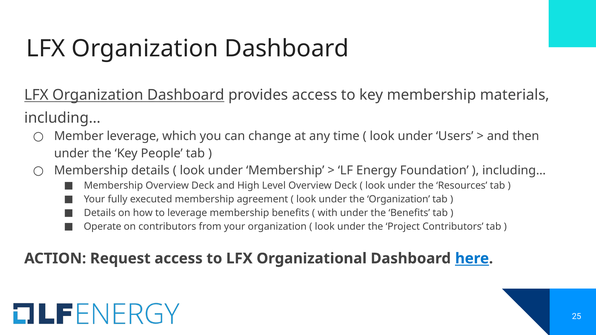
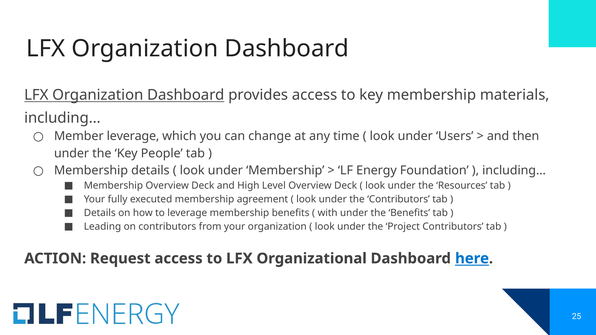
the Organization: Organization -> Contributors (399, 199)
Operate: Operate -> Leading (102, 227)
